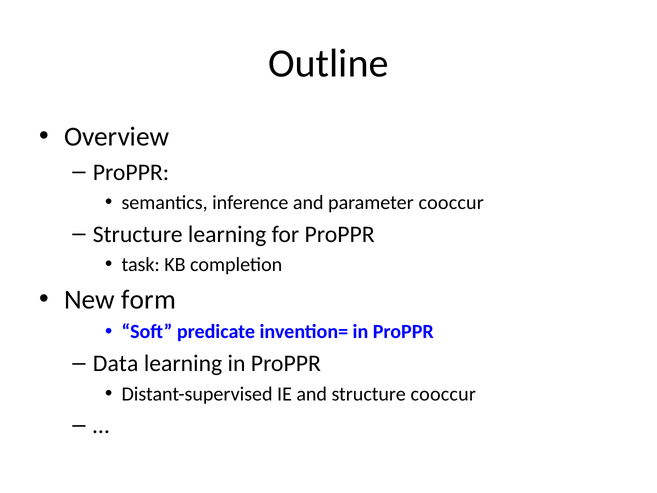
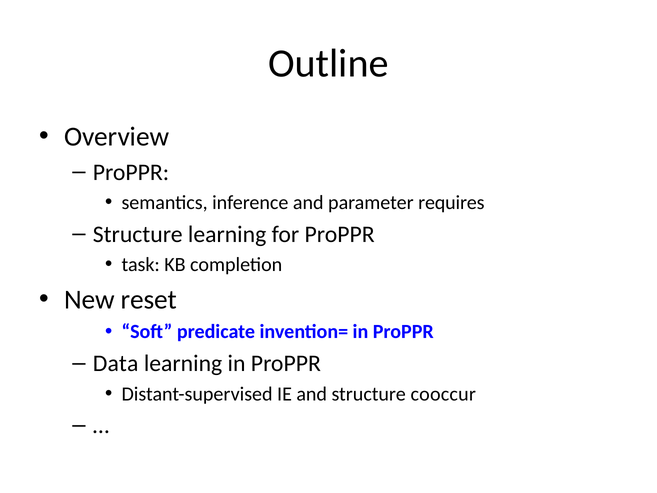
parameter cooccur: cooccur -> requires (451, 203)
form: form -> reset (149, 299)
